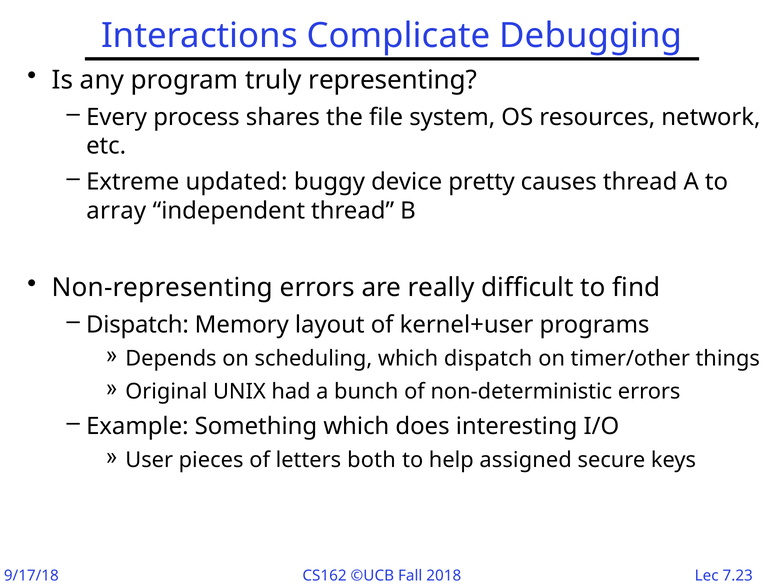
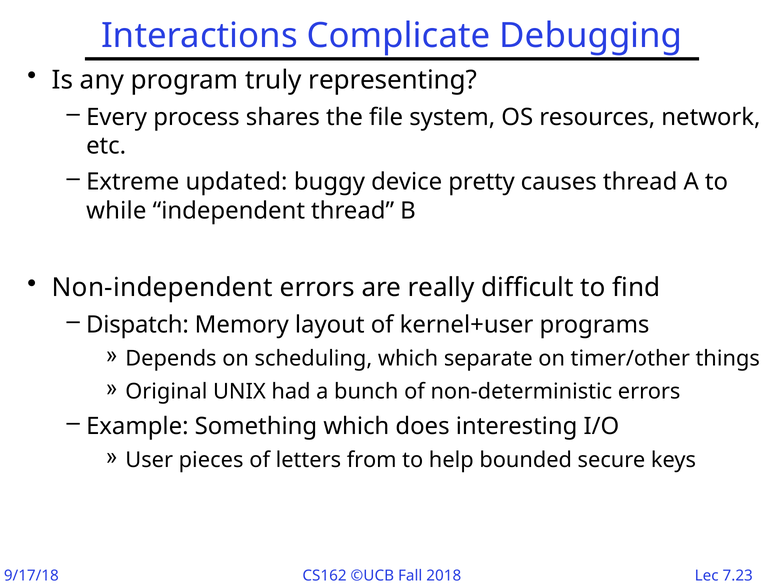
array: array -> while (116, 211)
Non-representing: Non-representing -> Non-independent (162, 288)
which dispatch: dispatch -> separate (488, 359)
both: both -> from (372, 460)
assigned: assigned -> bounded (526, 460)
